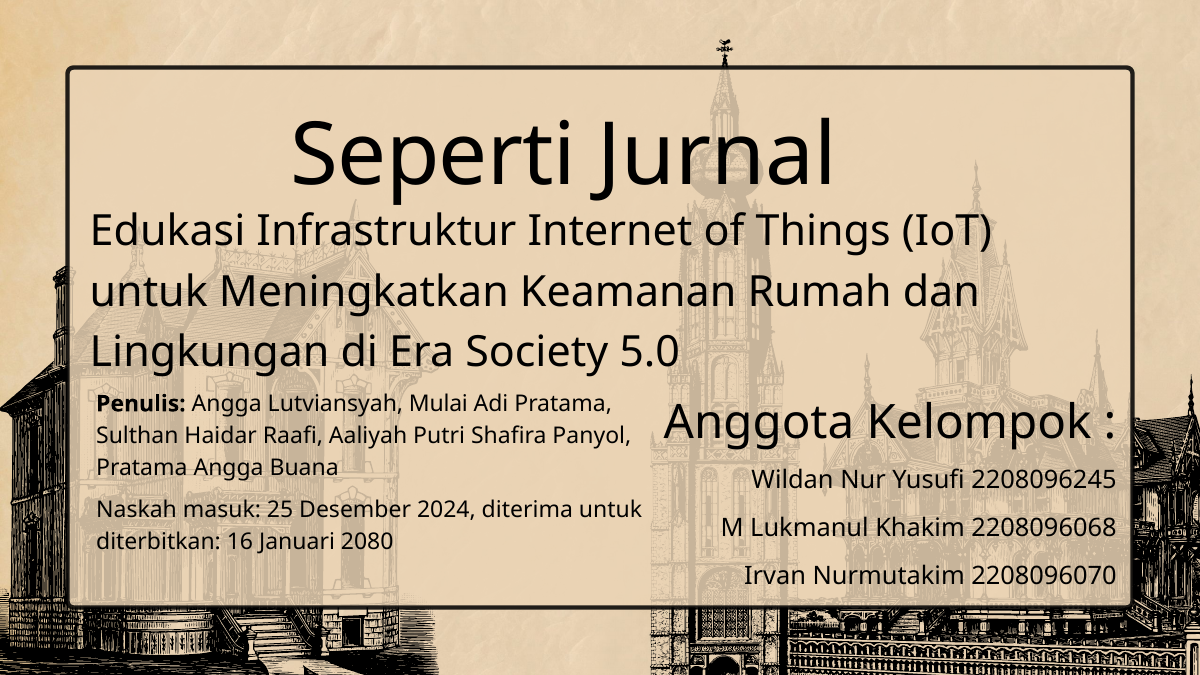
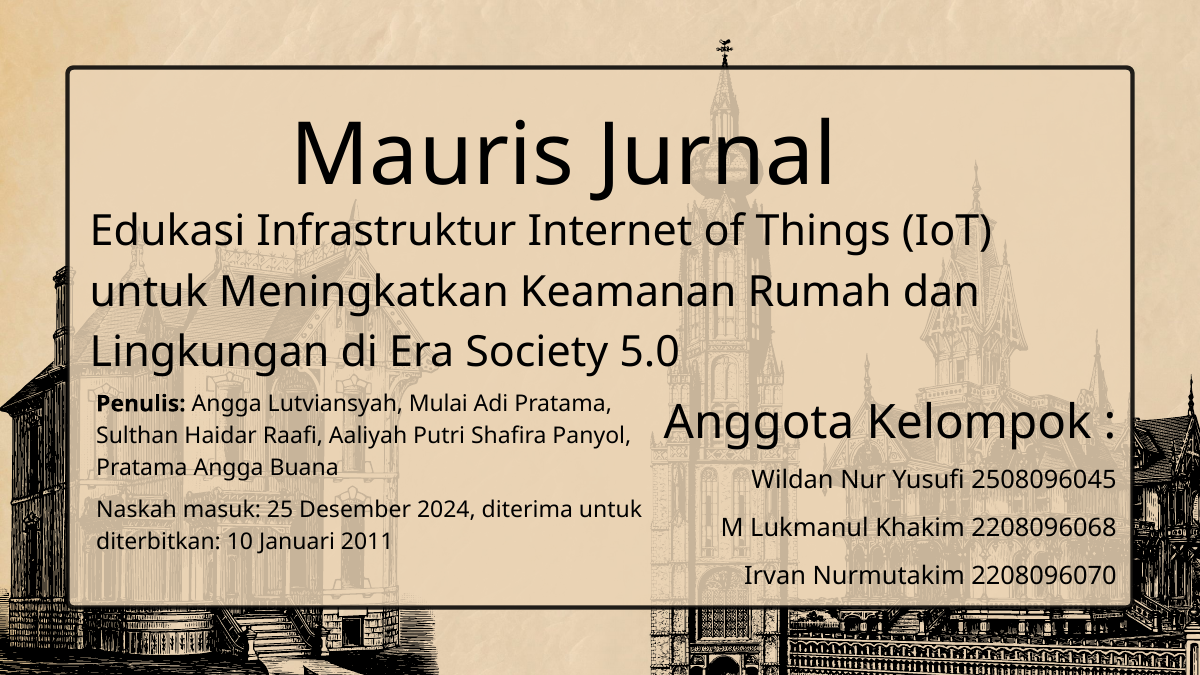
Seperti: Seperti -> Mauris (433, 156)
2208096245: 2208096245 -> 2508096045 (1044, 480)
16: 16 -> 10 (240, 542)
2080: 2080 -> 2011 (367, 542)
